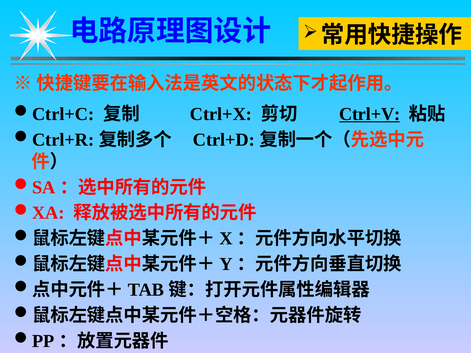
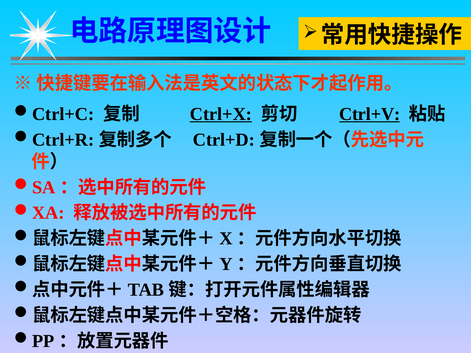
Ctrl+X underline: none -> present (221, 114)
